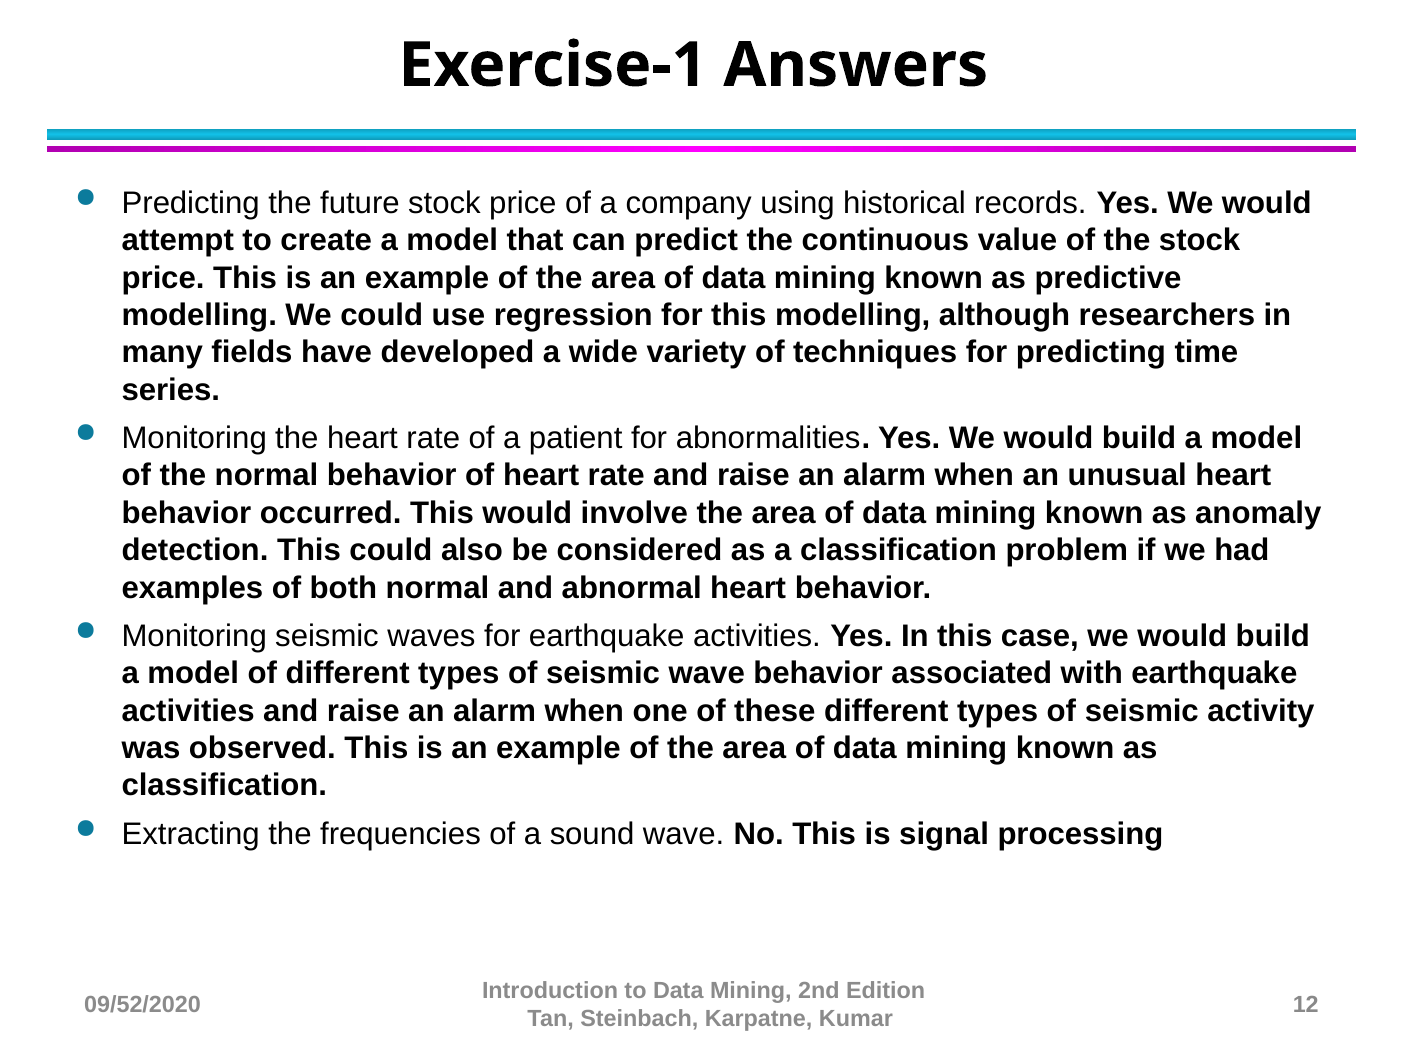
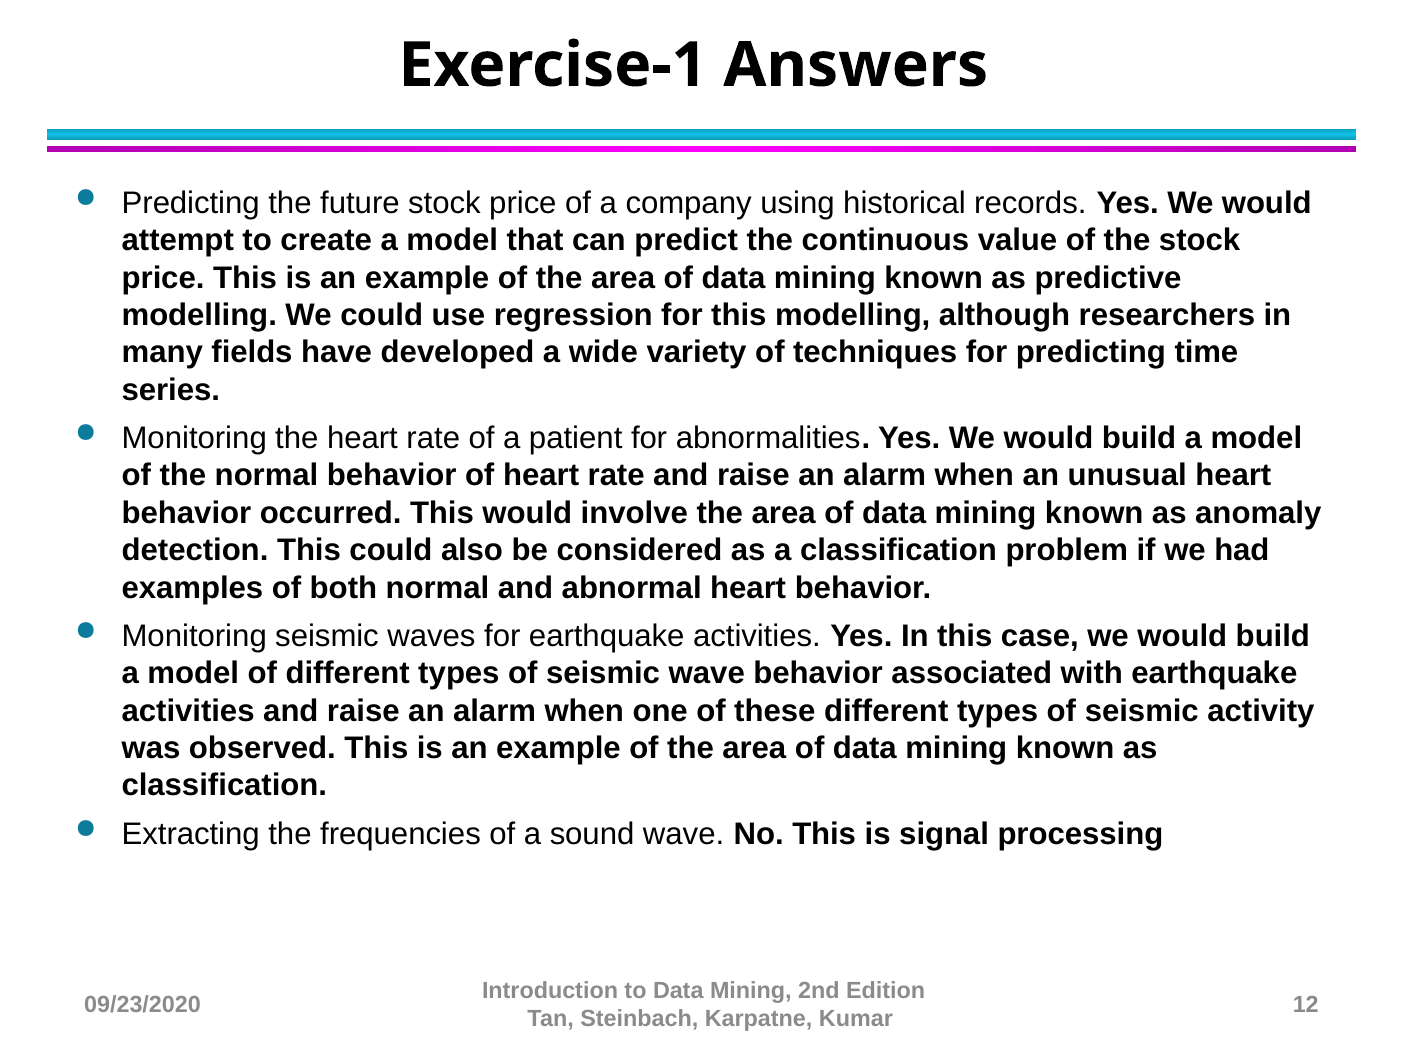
09/52/2020: 09/52/2020 -> 09/23/2020 (143, 1005)
